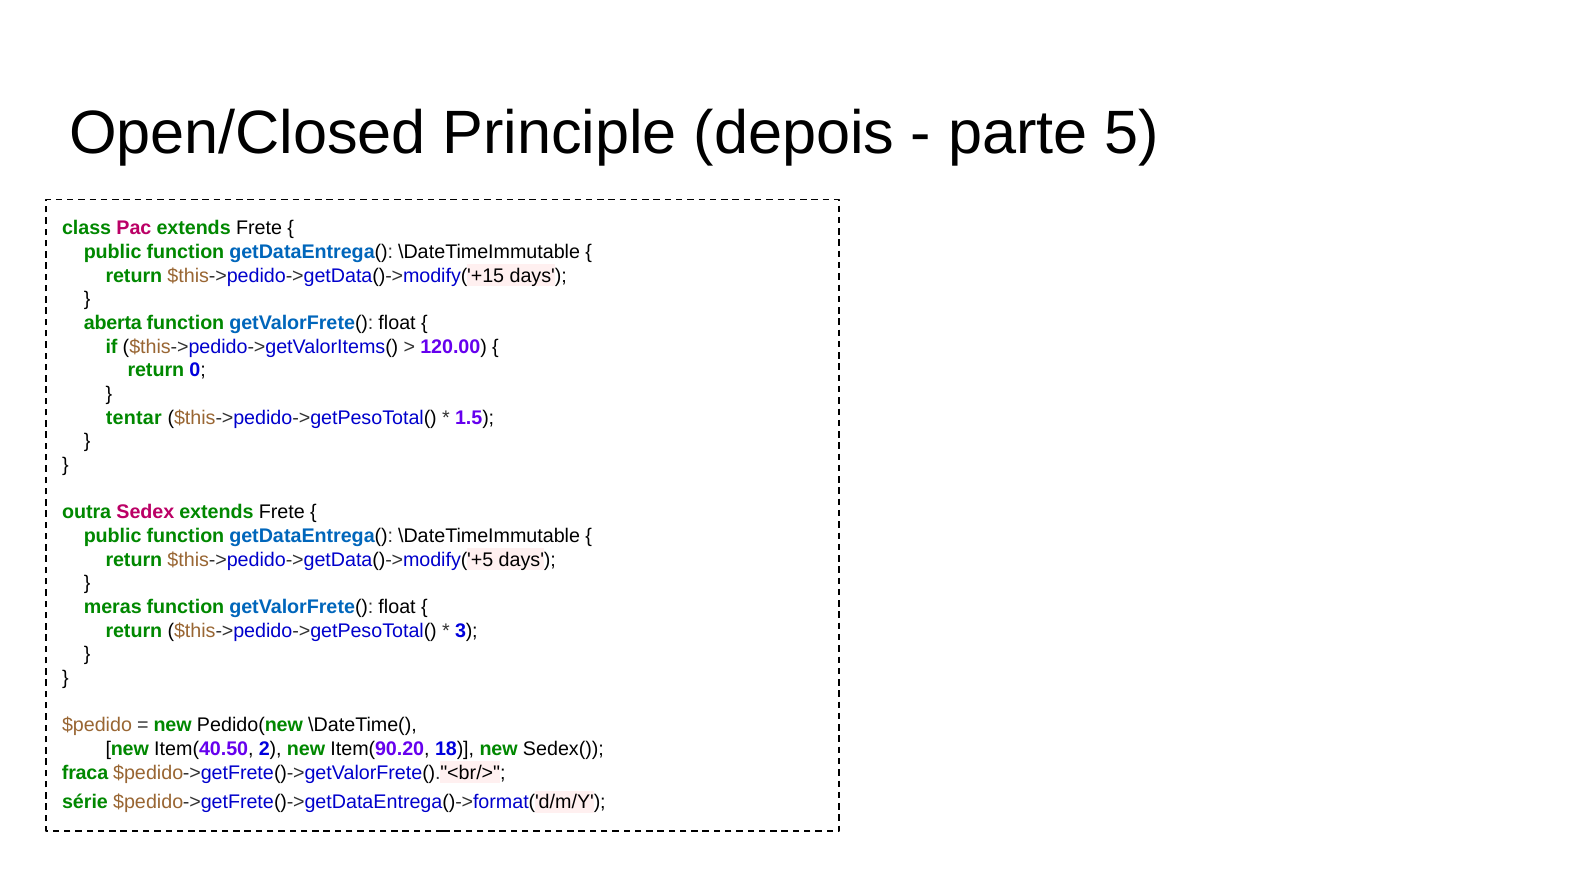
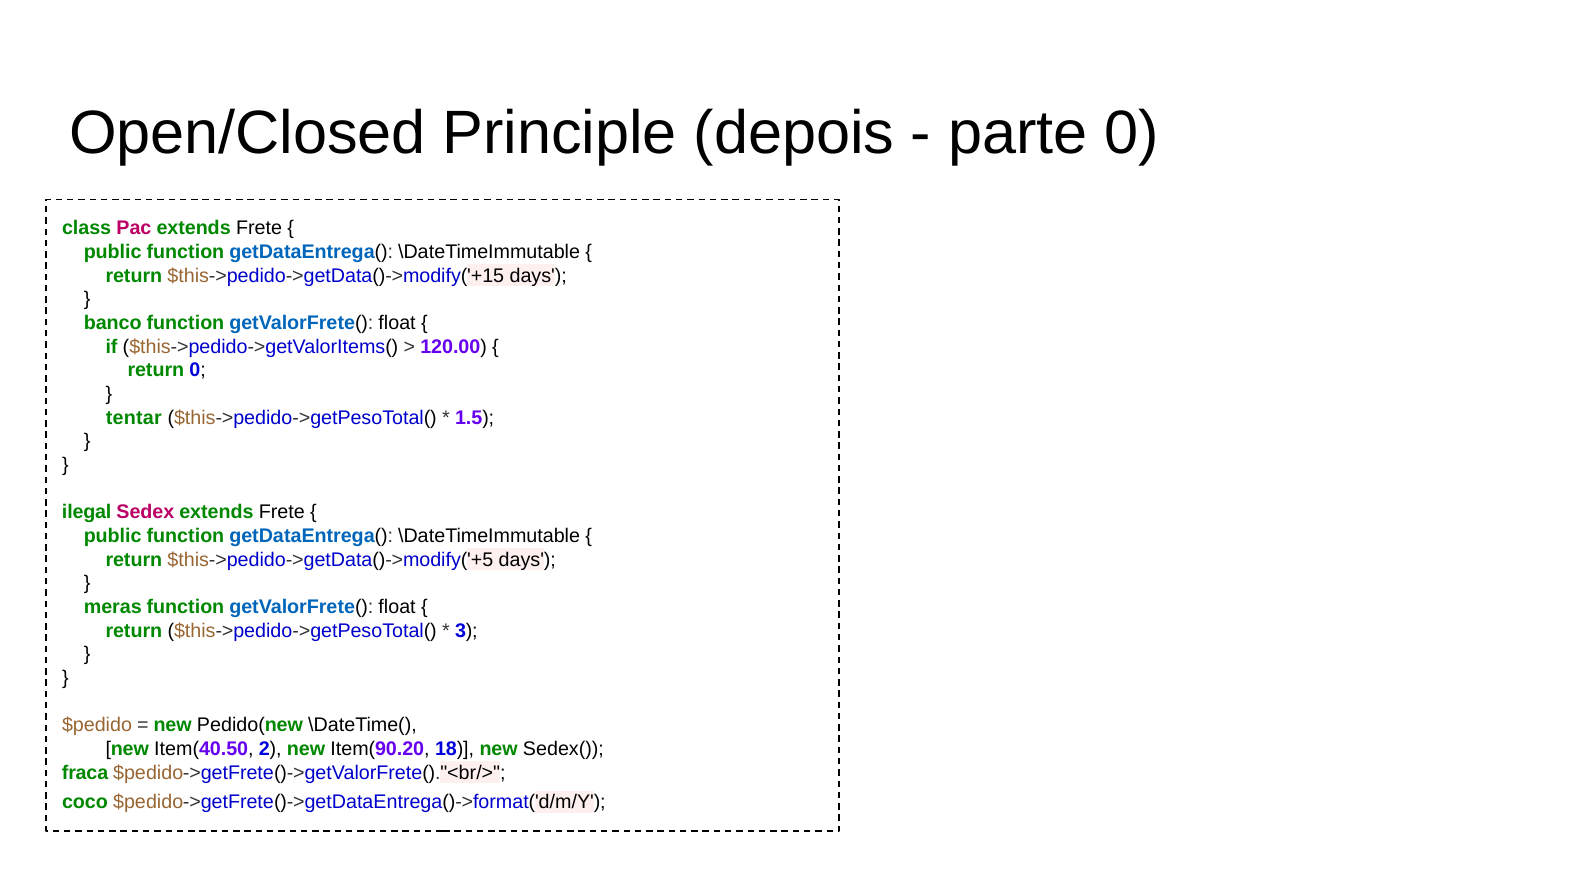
parte 5: 5 -> 0 (1132, 133)
aberta: aberta -> banco (113, 323)
outra: outra -> ilegal (87, 512)
série: série -> coco (85, 802)
